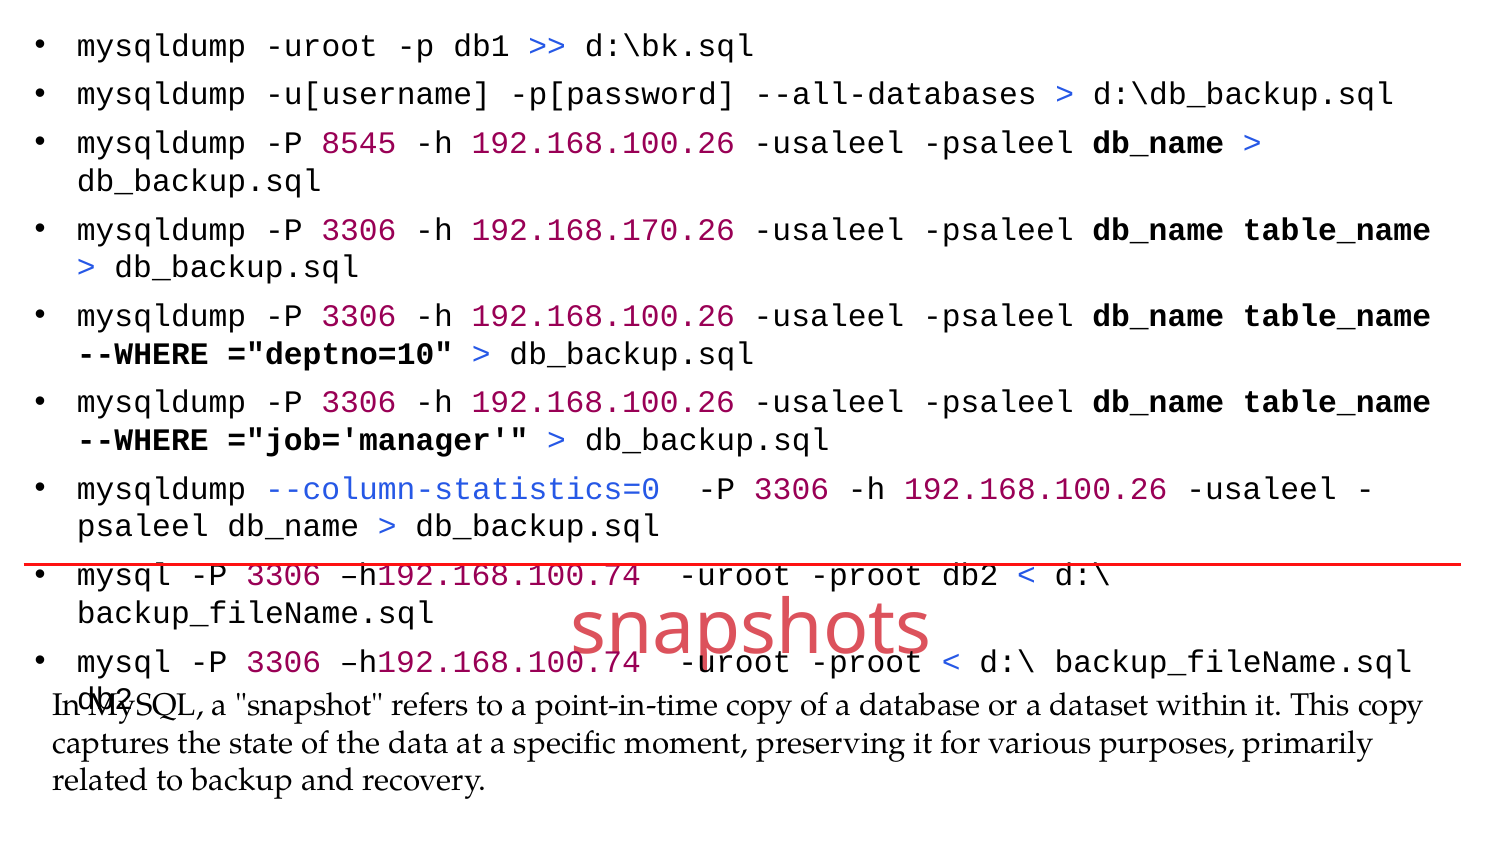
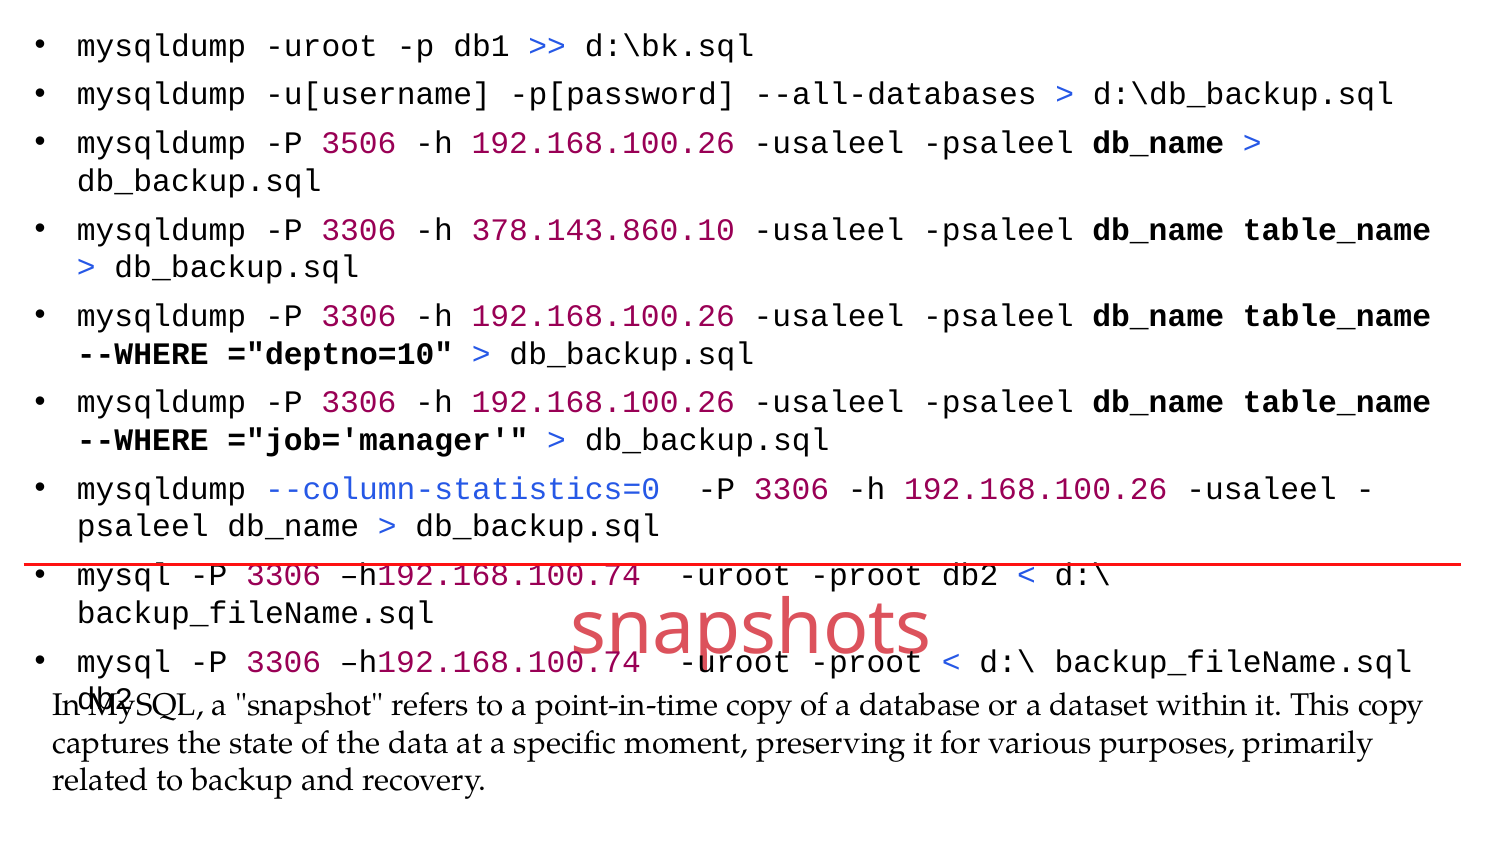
8545: 8545 -> 3506 (359, 143)
192.168.170.26: 192.168.170.26 -> 378.143.860.10 (603, 230)
